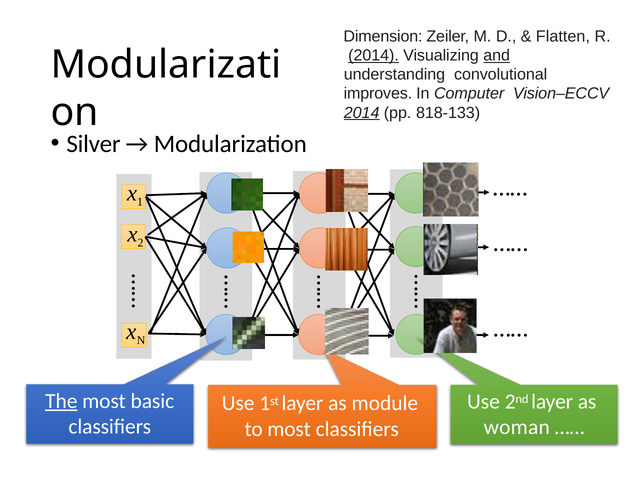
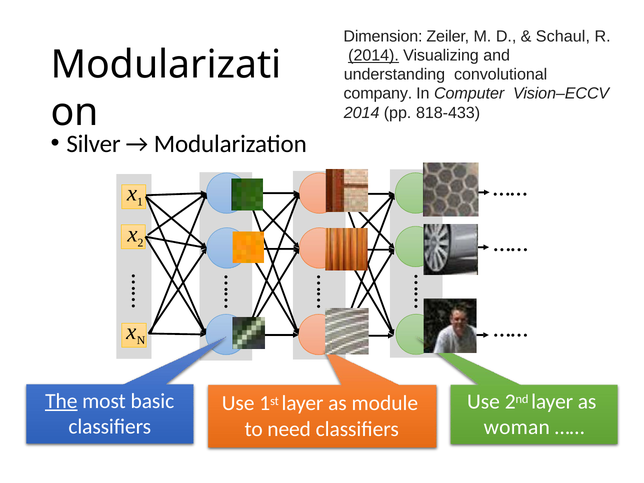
Flatten: Flatten -> Schaul (563, 36)
and underline: present -> none (497, 55)
improves: improves -> company (378, 94)
2014 underline: present -> none (362, 113)
818-133: 818-133 -> 818-433 (448, 113)
to most: most -> need (289, 429)
